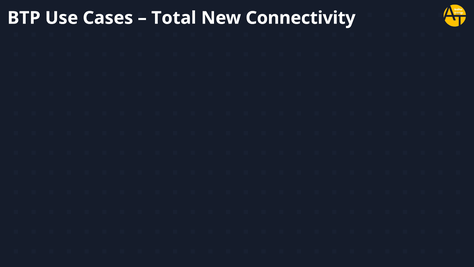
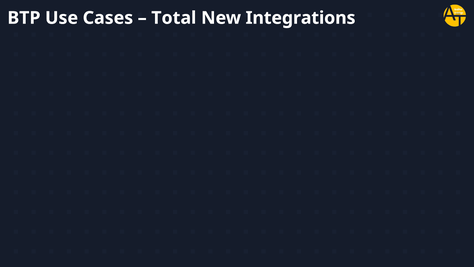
Connectivity: Connectivity -> Integrations (301, 18)
